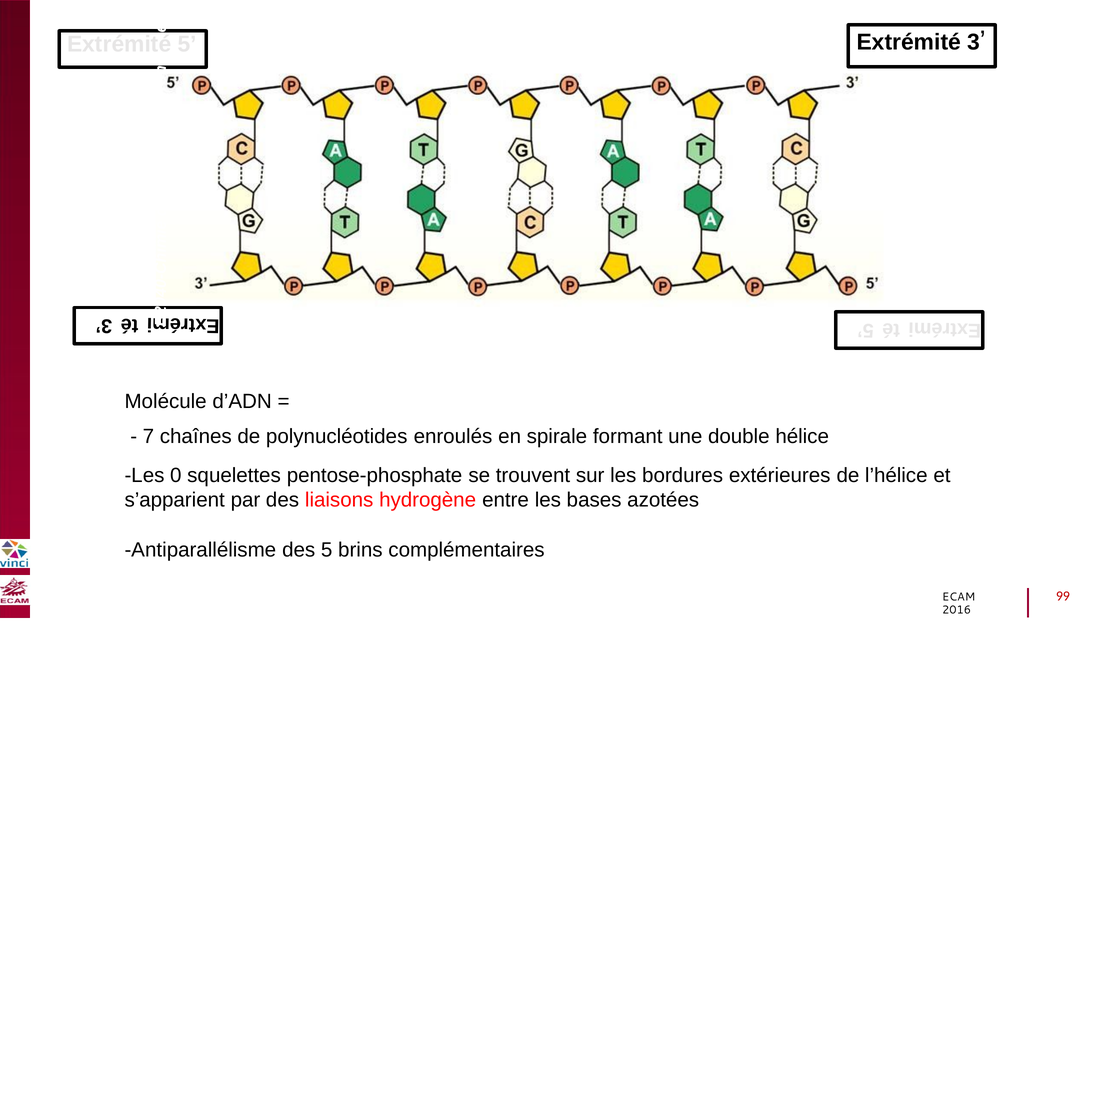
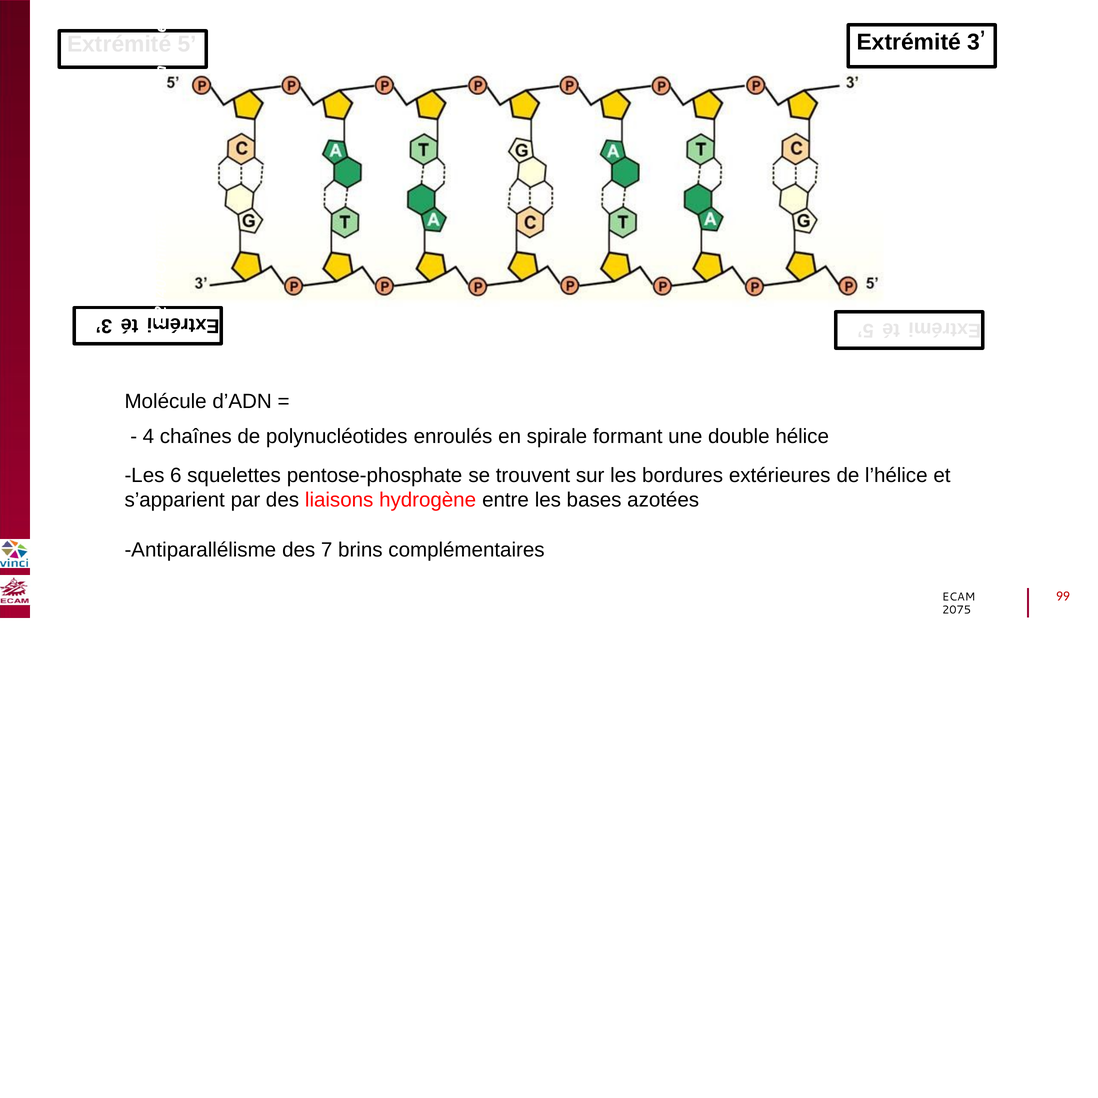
7: 7 -> 4 (148, 437)
Les 0: 0 -> 6 (176, 475)
des 5: 5 -> 7 (327, 550)
2016: 2016 -> 2075 (957, 610)
